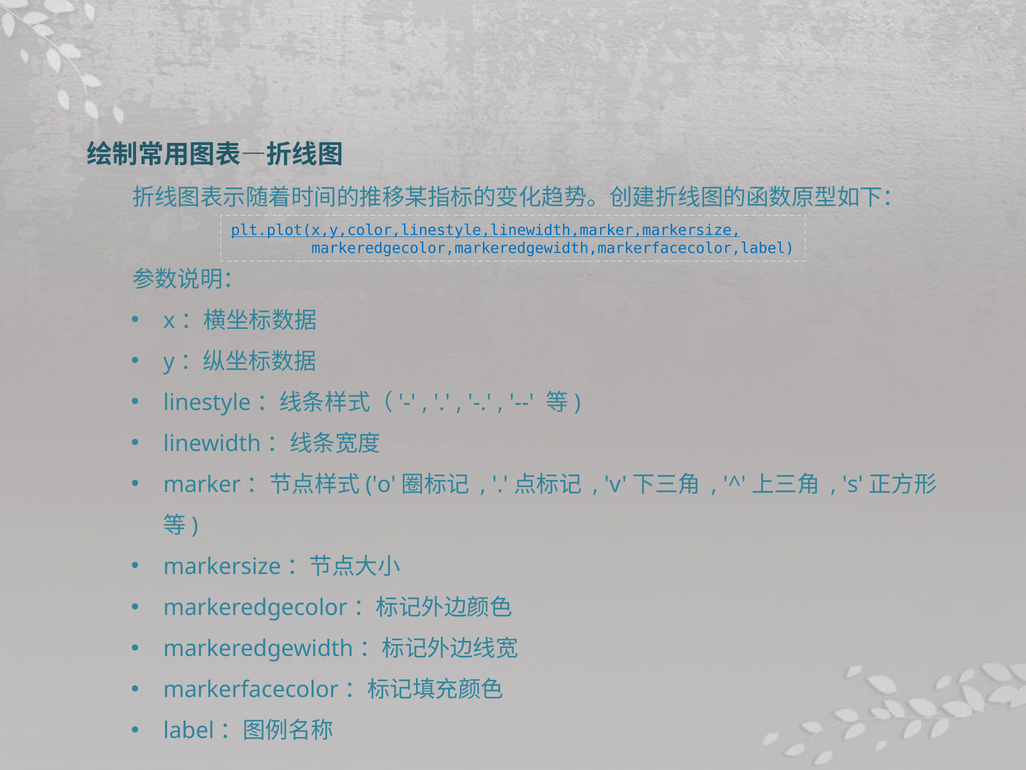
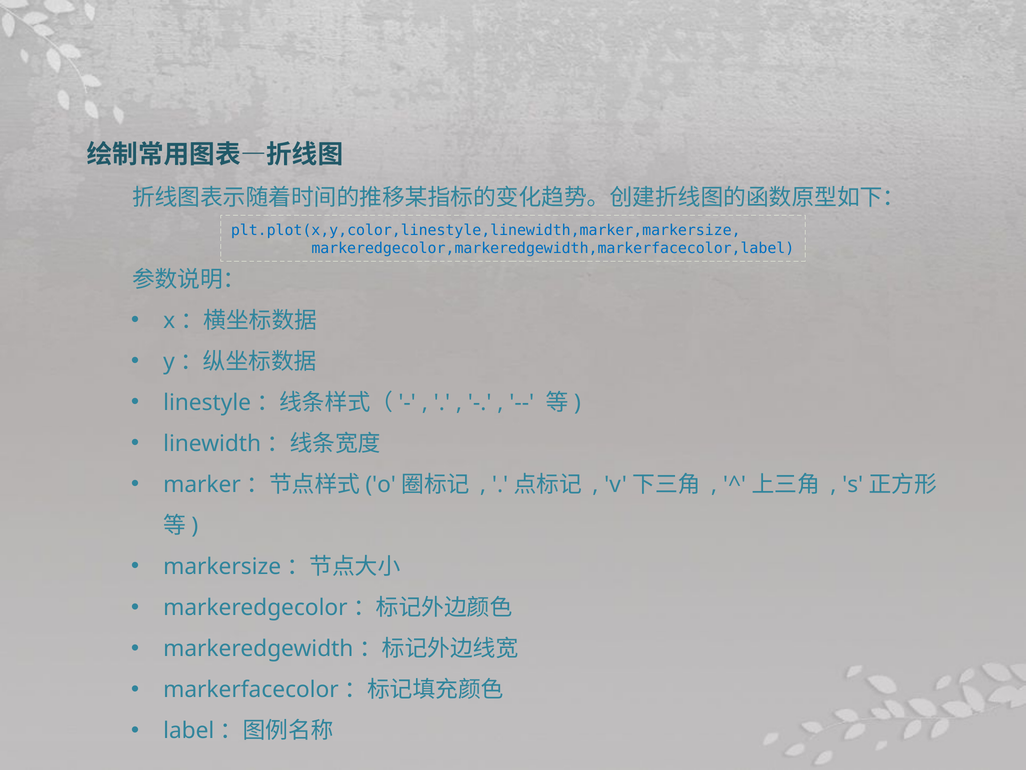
plt.plot(x,y,color,linestyle,linewidth,marker,markersize underline: present -> none (486, 230)
